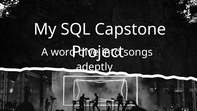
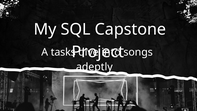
word: word -> tasks (63, 52)
